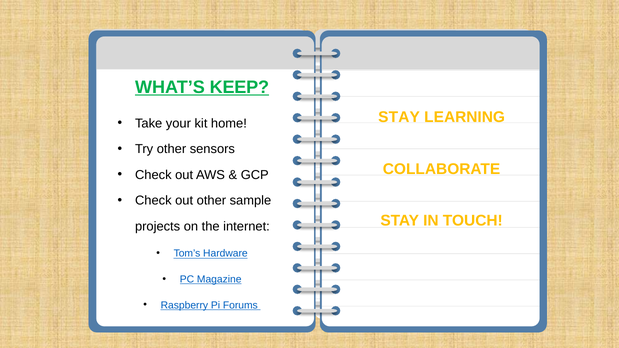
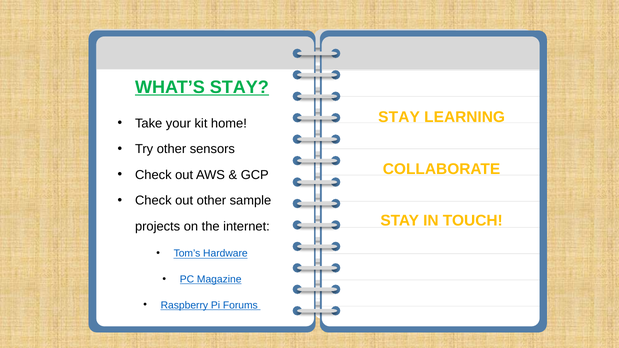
WHAT’S KEEP: KEEP -> STAY (239, 87)
